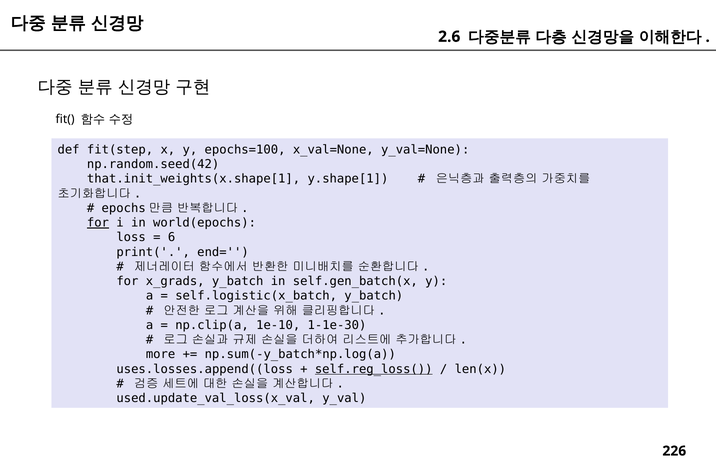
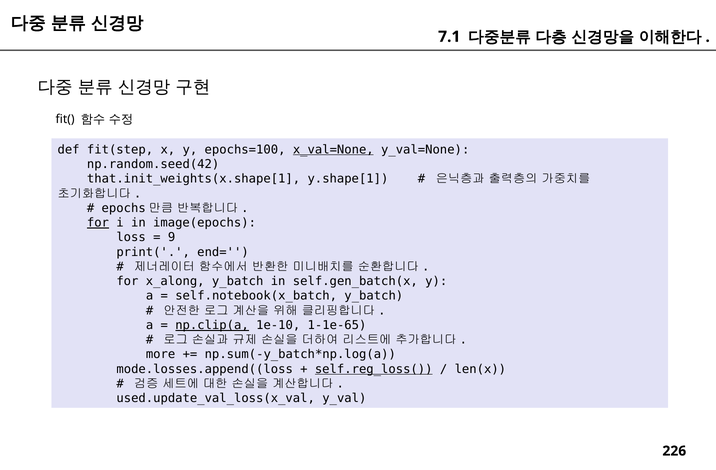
2.6: 2.6 -> 7.1 (449, 37)
x_val=None underline: none -> present (333, 150)
world(epochs: world(epochs -> image(epochs (205, 223)
6: 6 -> 9 (172, 238)
x_grads: x_grads -> x_along (175, 281)
self.logistic(x_batch: self.logistic(x_batch -> self.notebook(x_batch (256, 296)
np.clip(a underline: none -> present (212, 325)
1-1e-30: 1-1e-30 -> 1-1e-65 (337, 325)
uses.losses.append((loss: uses.losses.append((loss -> mode.losses.append((loss (205, 369)
